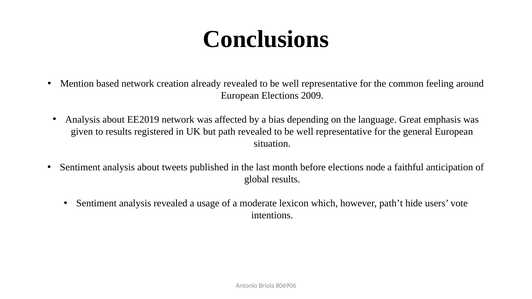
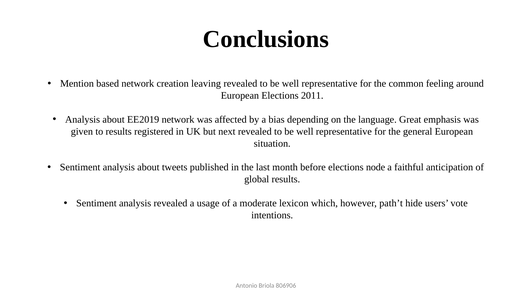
already: already -> leaving (206, 84)
2009: 2009 -> 2011 (312, 96)
path: path -> next (227, 132)
